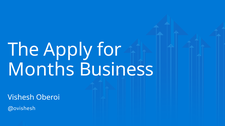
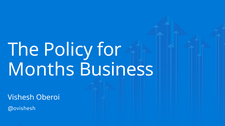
Apply: Apply -> Policy (68, 50)
